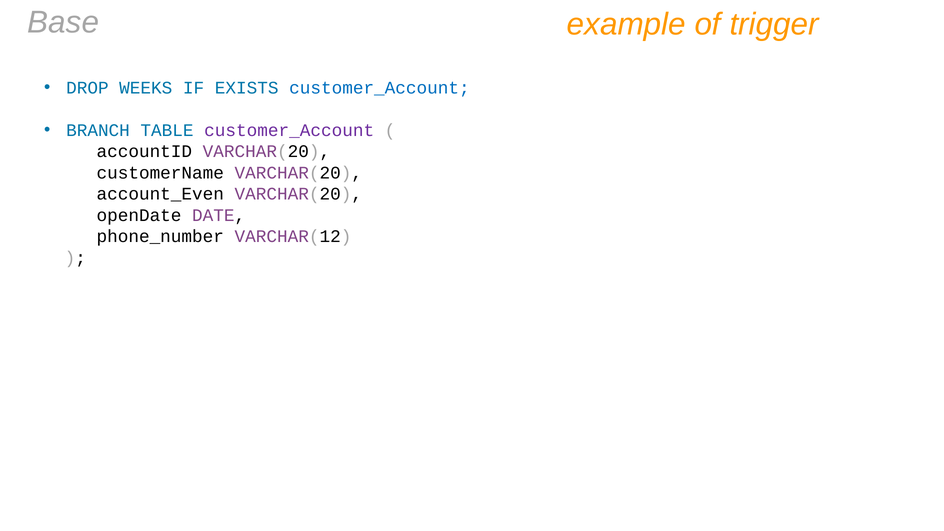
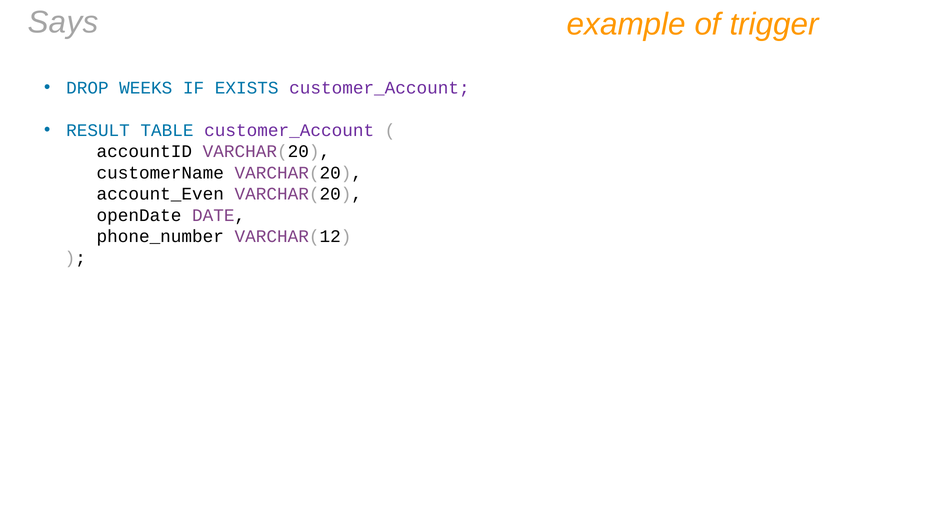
Base: Base -> Says (63, 22)
customer_Account colour: blue -> purple (379, 88)
BRANCH: BRANCH -> RESULT (98, 130)
